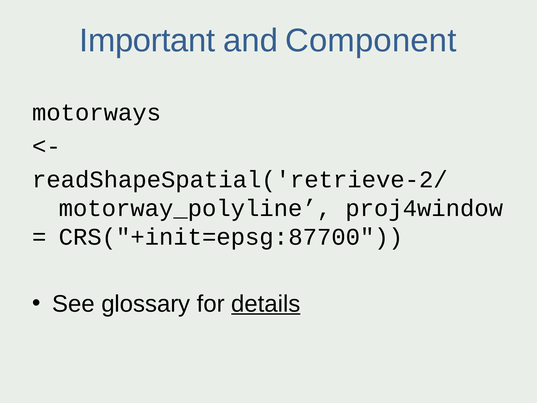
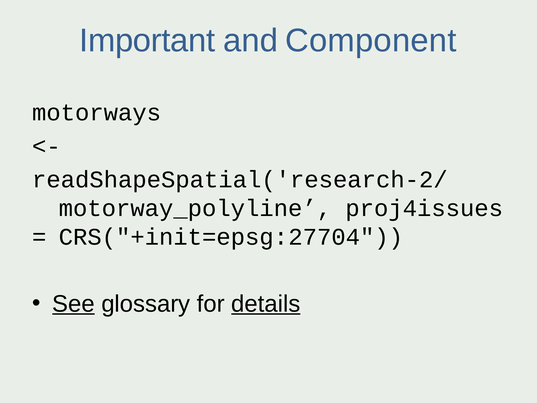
readShapeSpatial('retrieve-2/: readShapeSpatial('retrieve-2/ -> readShapeSpatial('research-2/ (240, 179)
proj4window: proj4window -> proj4issues (424, 208)
CRS("+init=epsg:87700: CRS("+init=epsg:87700 -> CRS("+init=epsg:27704 (231, 237)
See underline: none -> present (74, 304)
